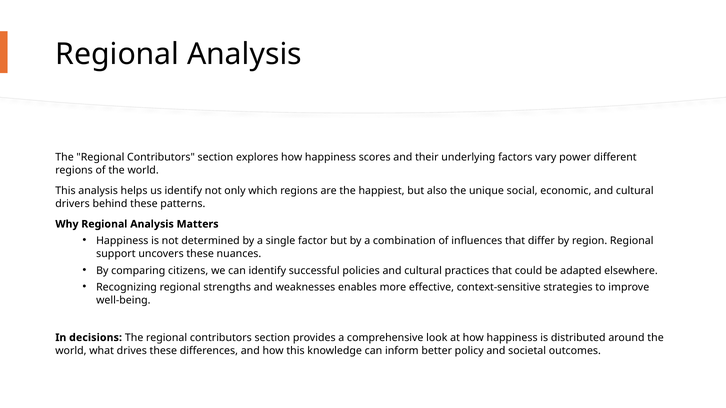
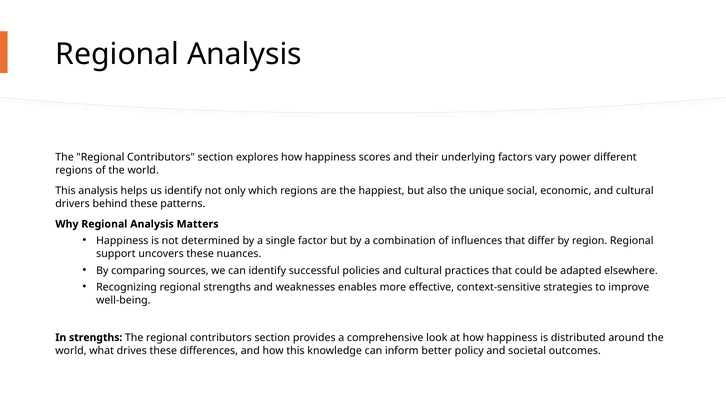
citizens: citizens -> sources (188, 271)
In decisions: decisions -> strengths (96, 338)
